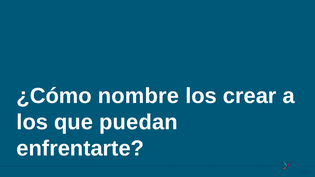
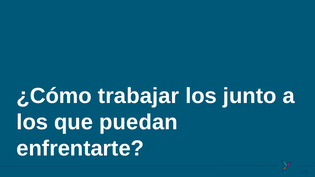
nombre: nombre -> trabajar (138, 96)
crear: crear -> junto (250, 96)
